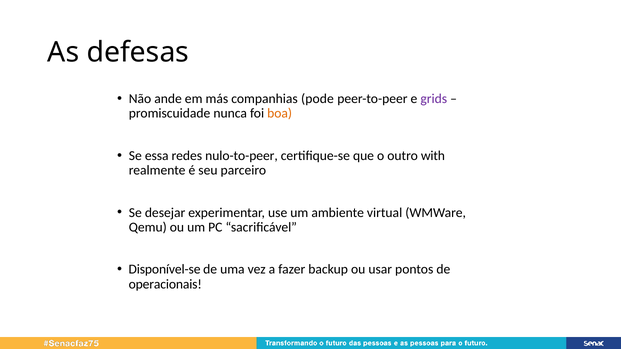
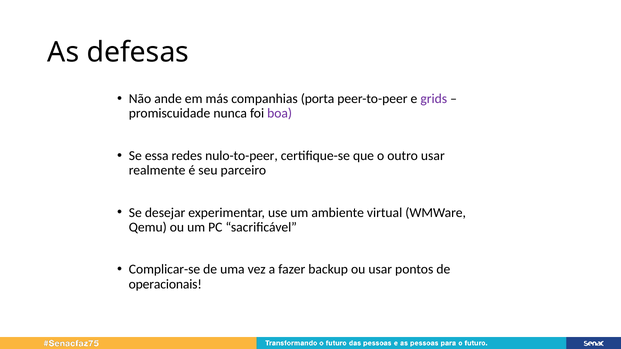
pode: pode -> porta (318, 99)
boa colour: orange -> purple (280, 114)
outro with: with -> usar (433, 156)
Disponível-se: Disponível-se -> Complicar-se (165, 270)
